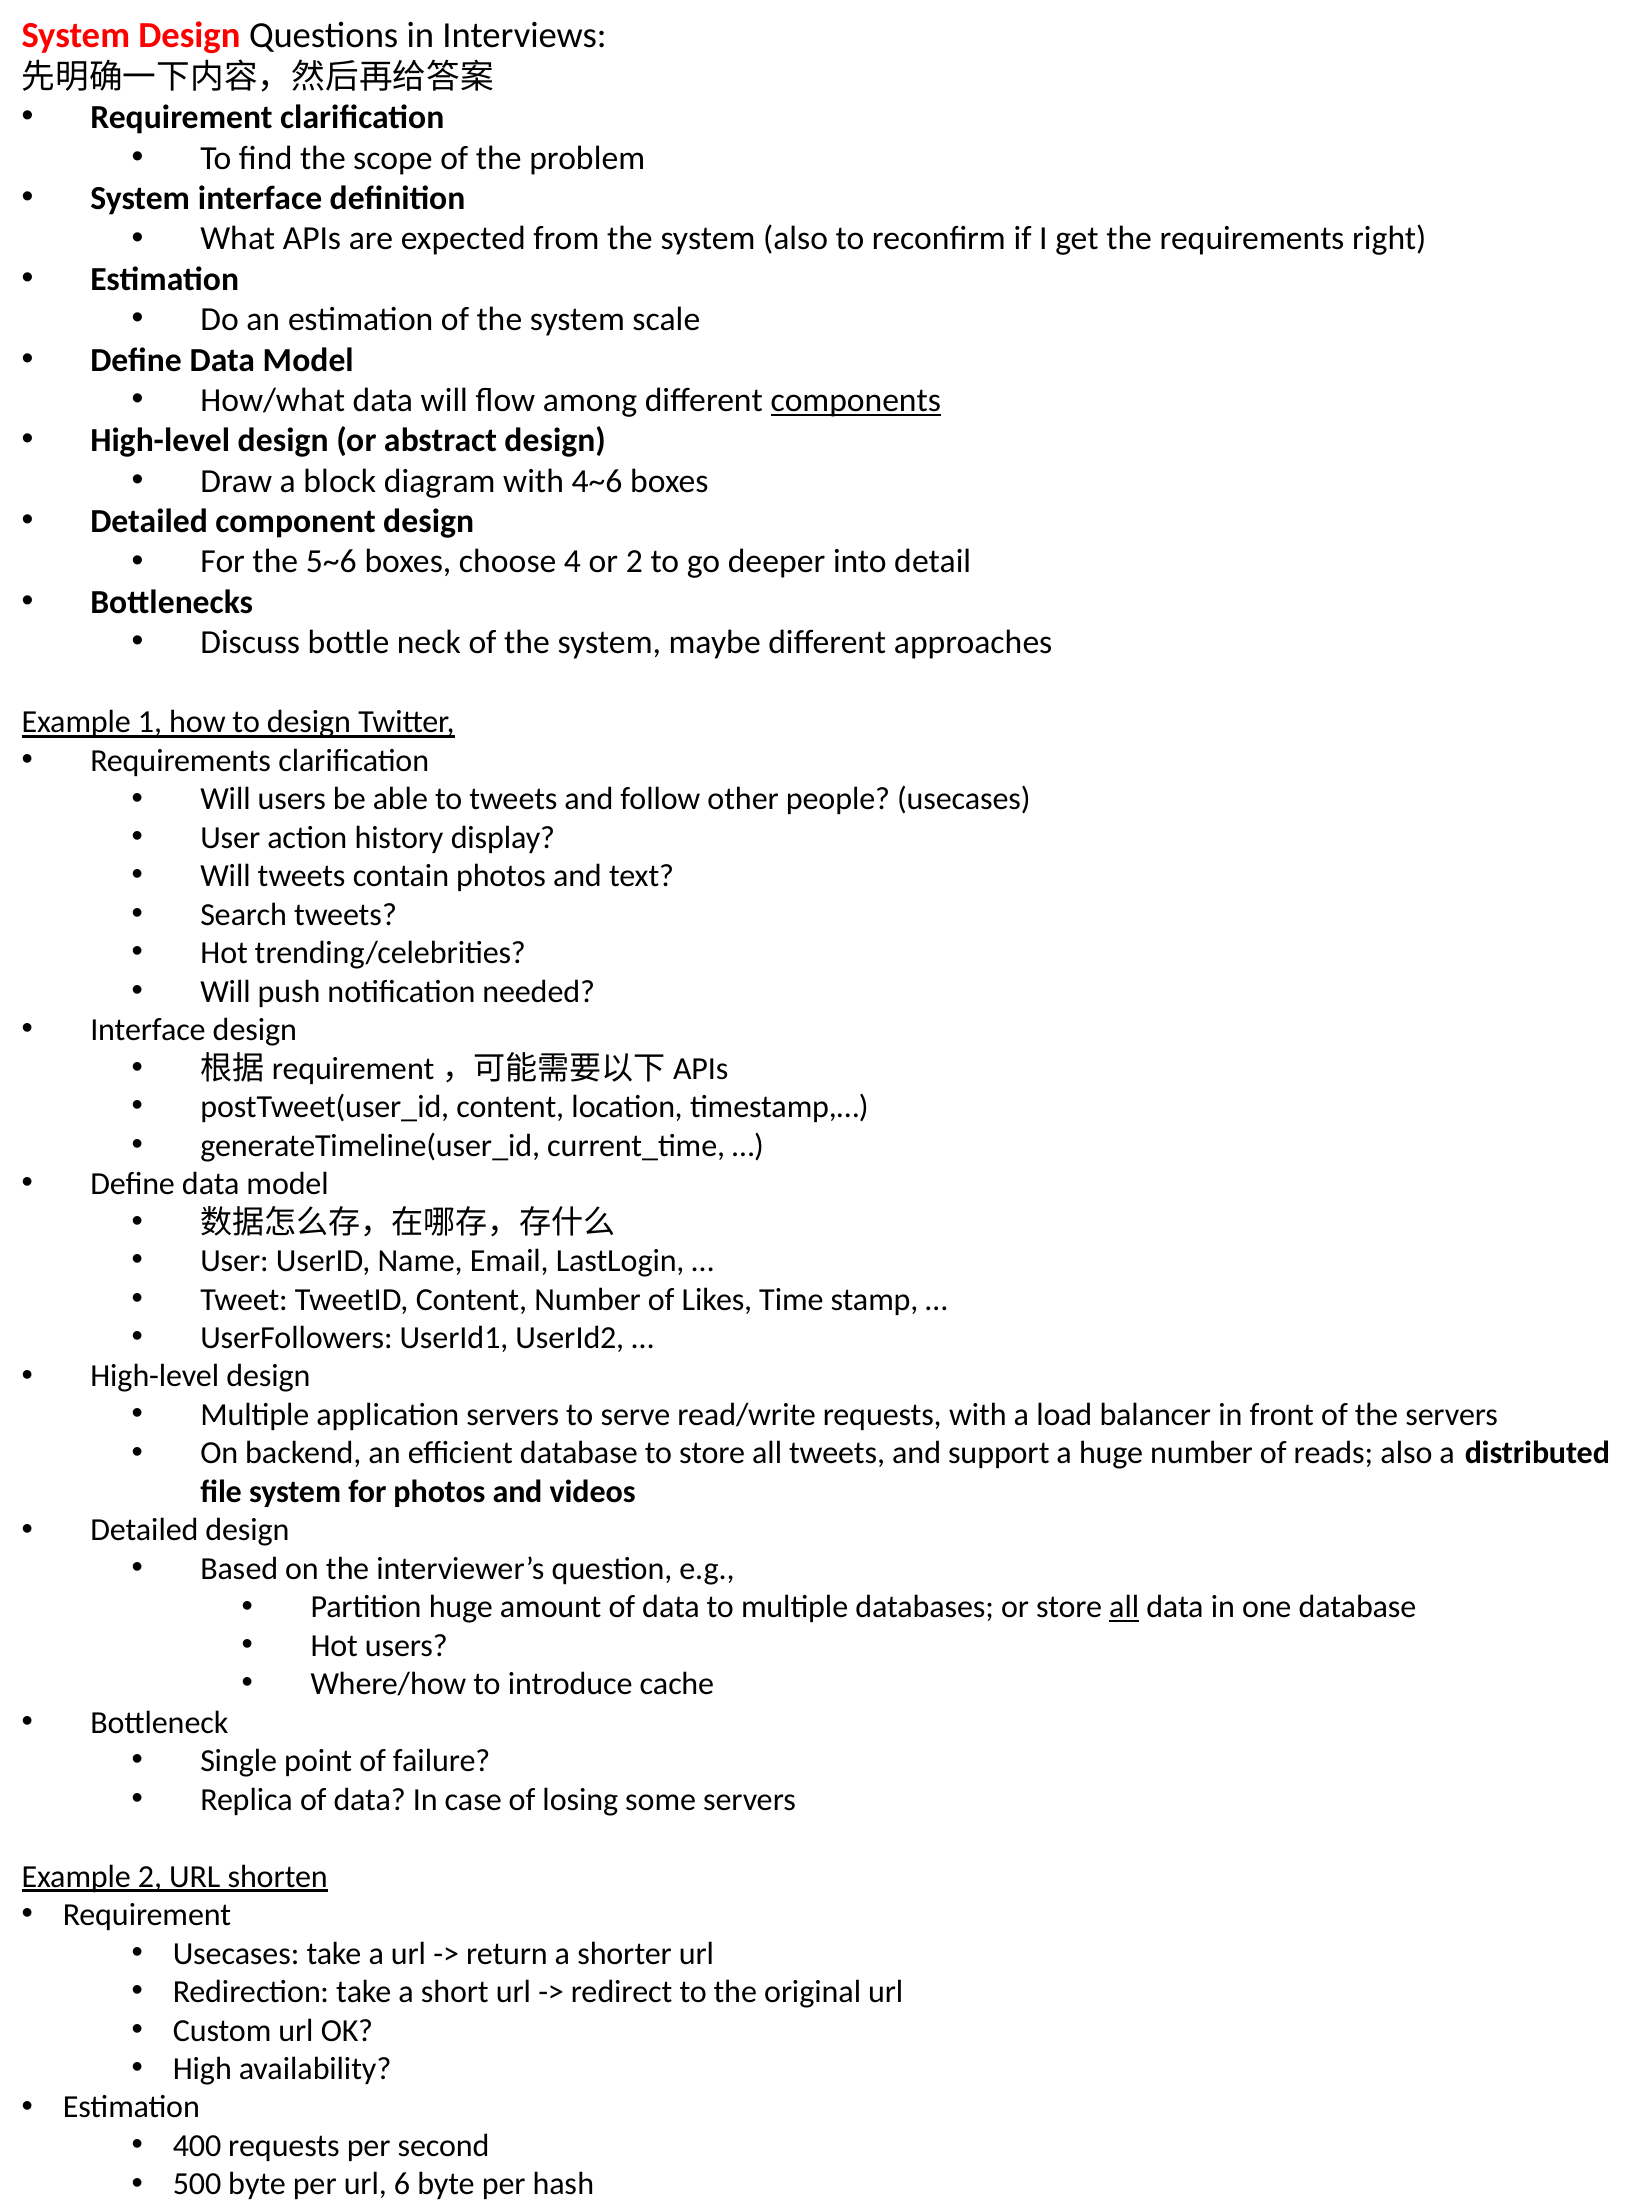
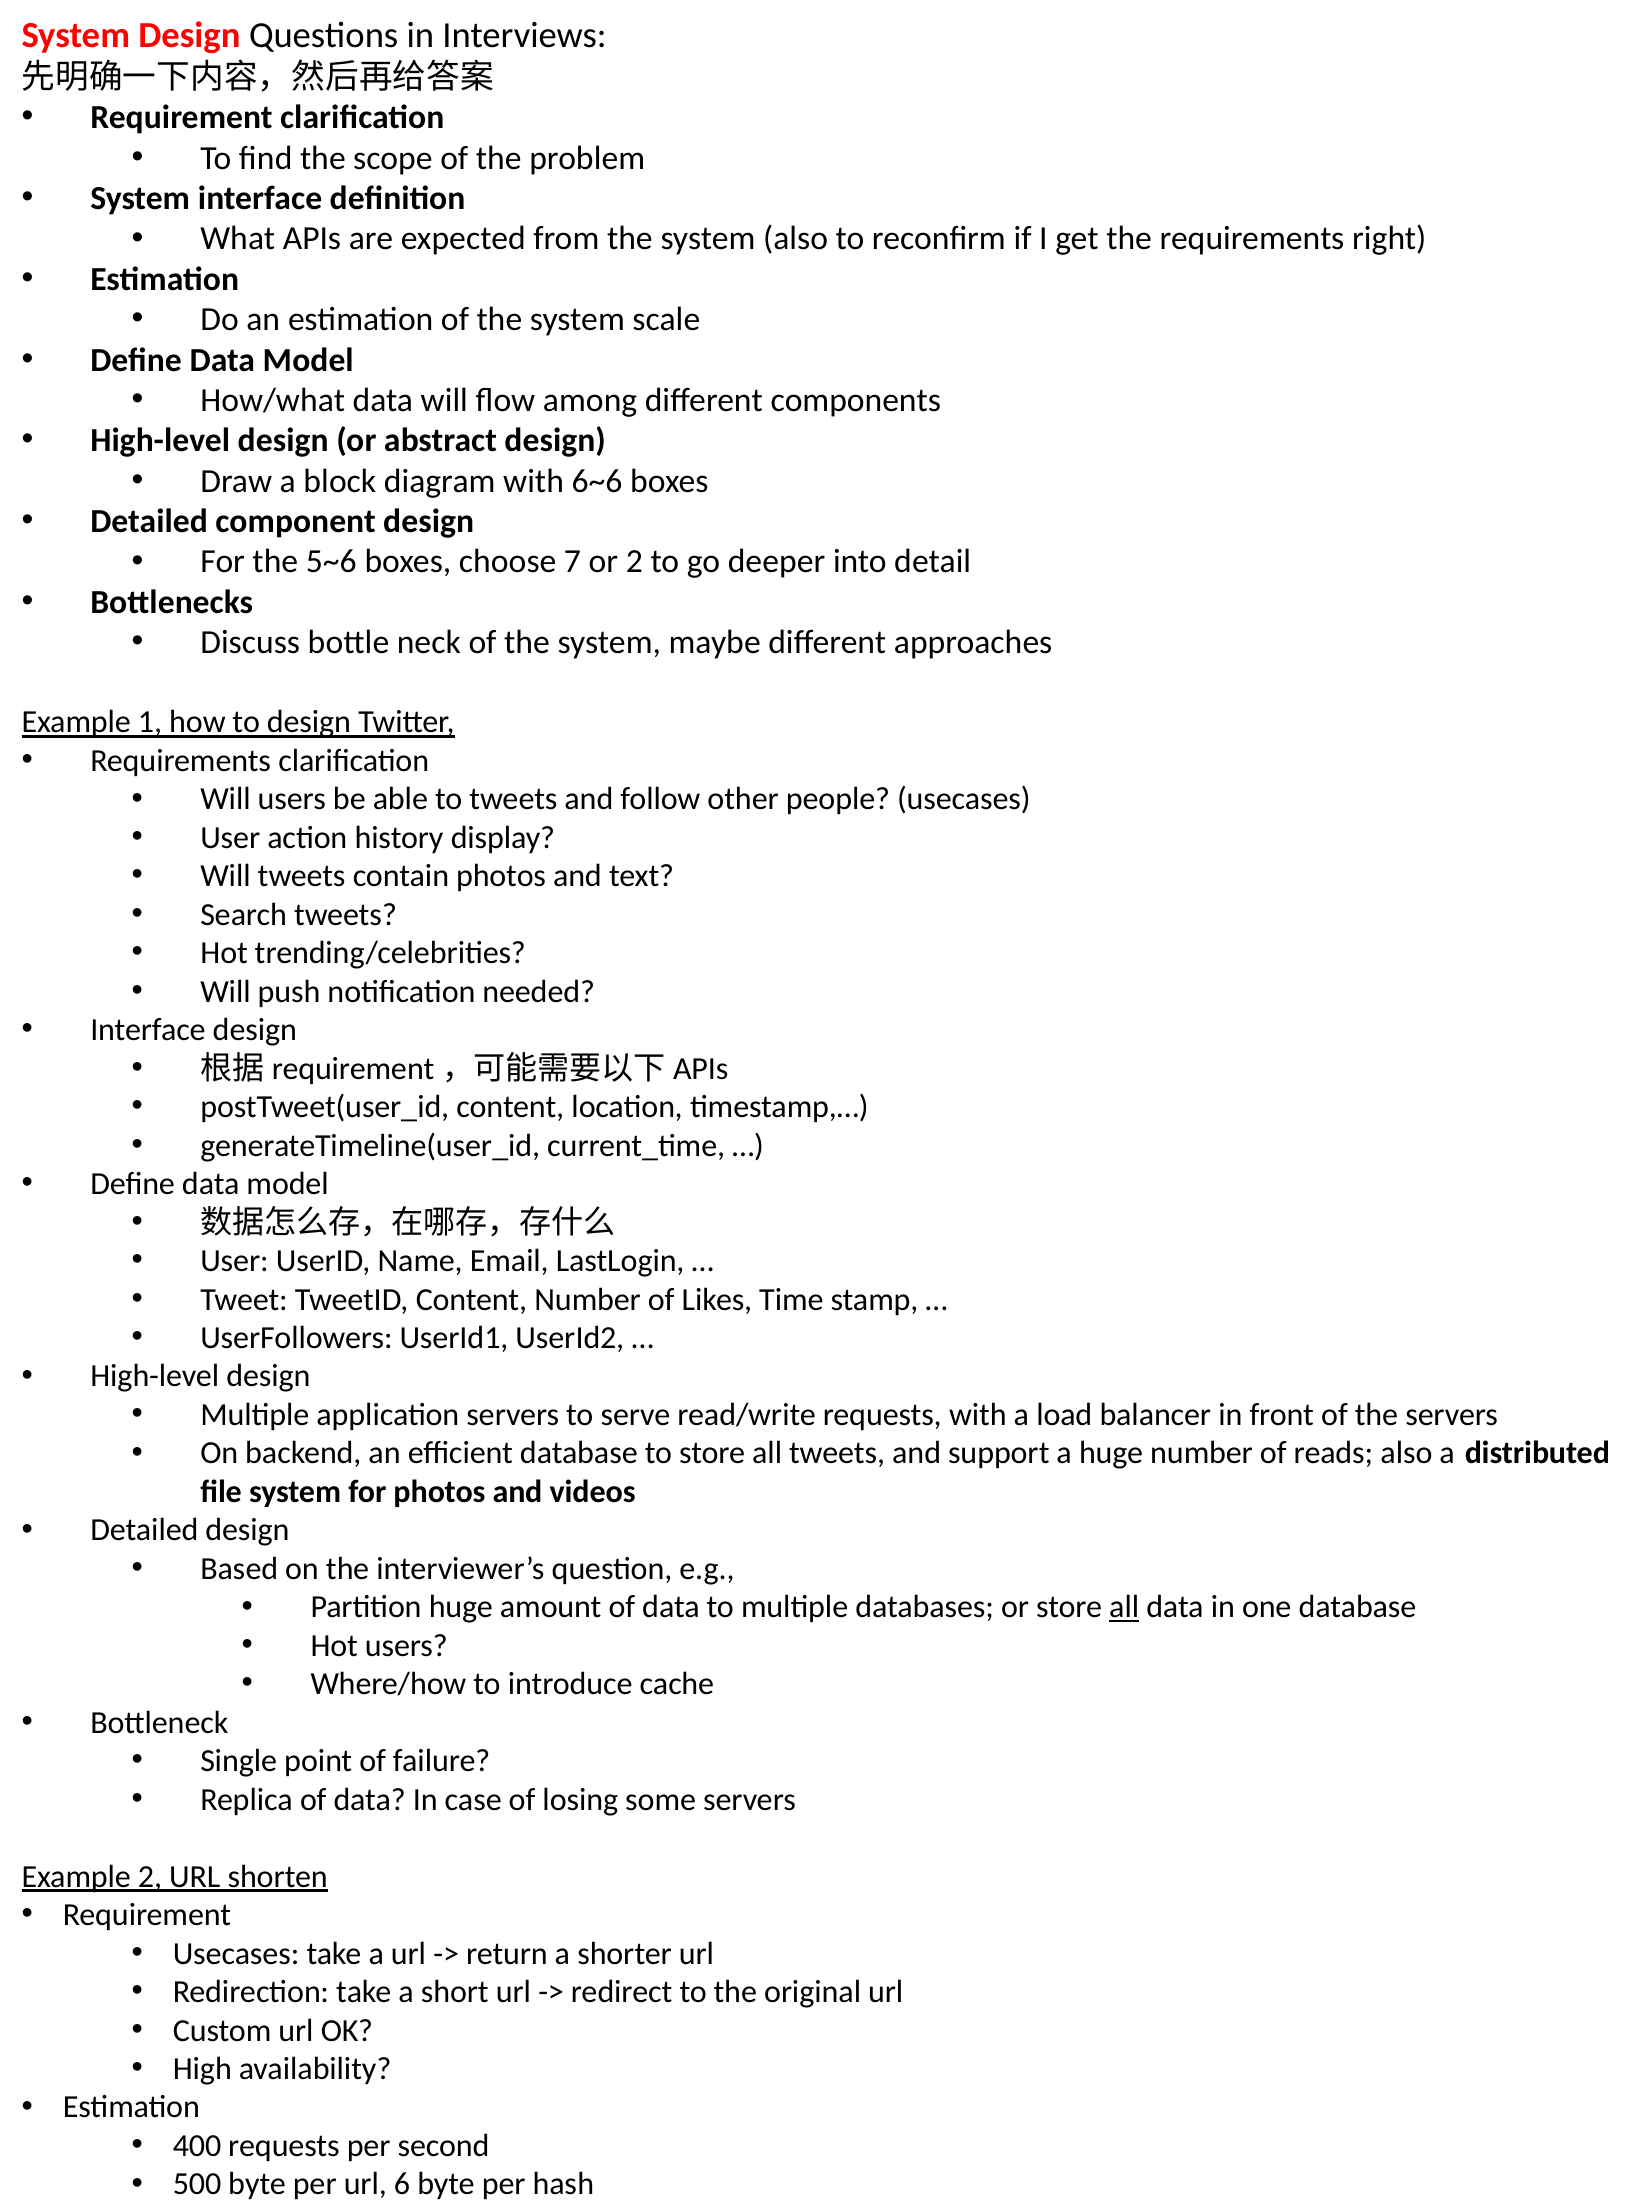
components underline: present -> none (856, 400)
4~6: 4~6 -> 6~6 (597, 481)
4: 4 -> 7 (572, 562)
